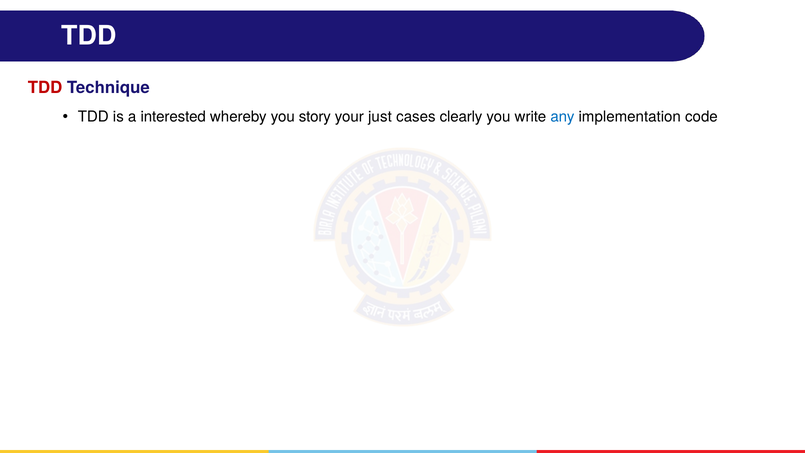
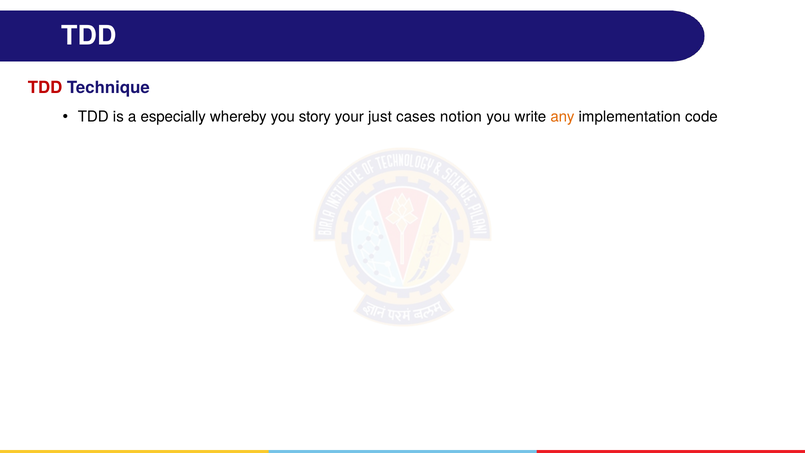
interested: interested -> especially (173, 117)
clearly: clearly -> notion (461, 117)
any colour: blue -> orange (562, 117)
